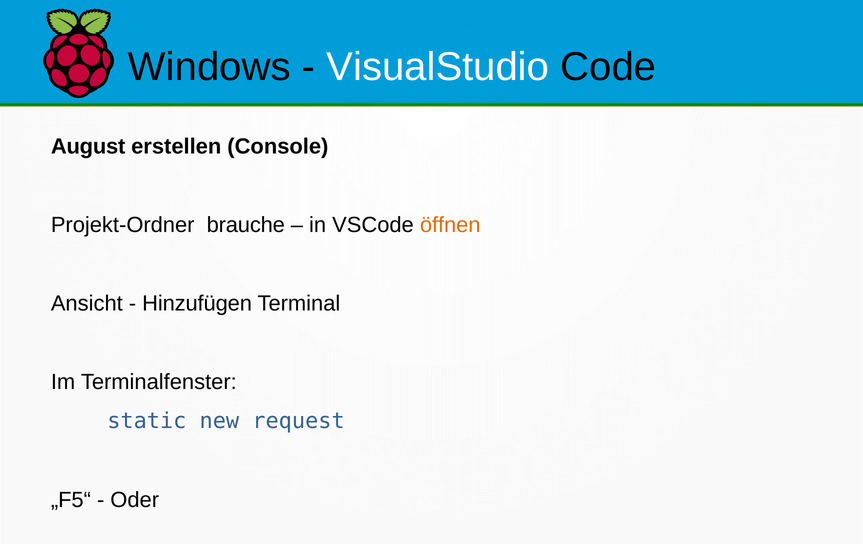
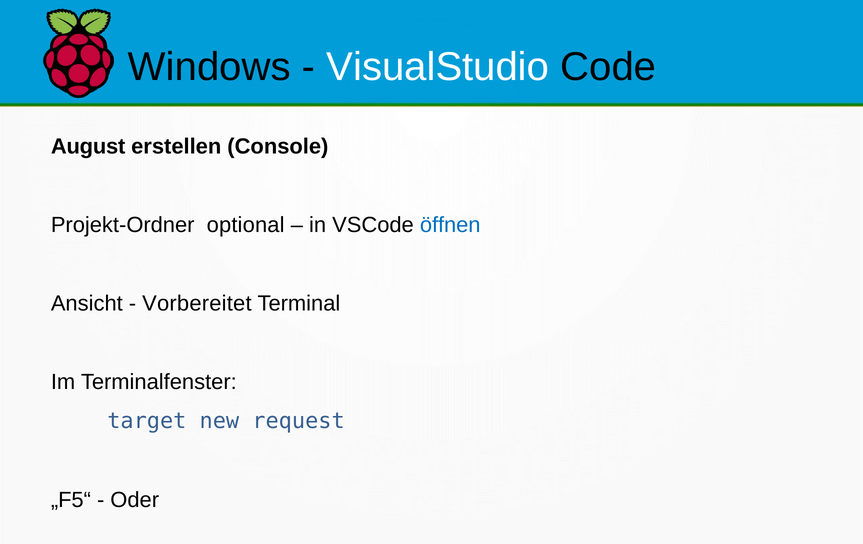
brauche: brauche -> optional (246, 225)
öffnen colour: orange -> blue (450, 225)
Hinzufügen: Hinzufügen -> Vorbereitet (197, 303)
static: static -> target (147, 421)
